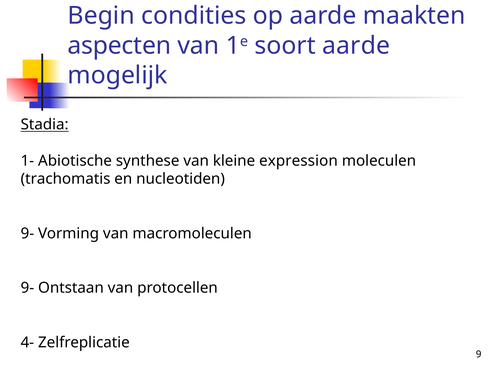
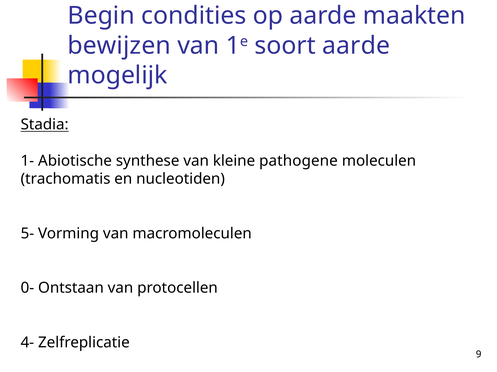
aspecten: aspecten -> bewijzen (119, 46)
expression: expression -> pathogene (298, 161)
9-: 9- -> 5- (27, 234)
9-: 9- -> 0- (27, 289)
